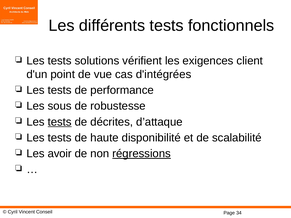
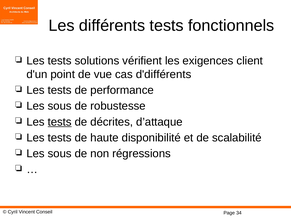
d'intégrées: d'intégrées -> d'différents (164, 74)
avoir: avoir -> sous (60, 154)
régressions underline: present -> none (142, 154)
